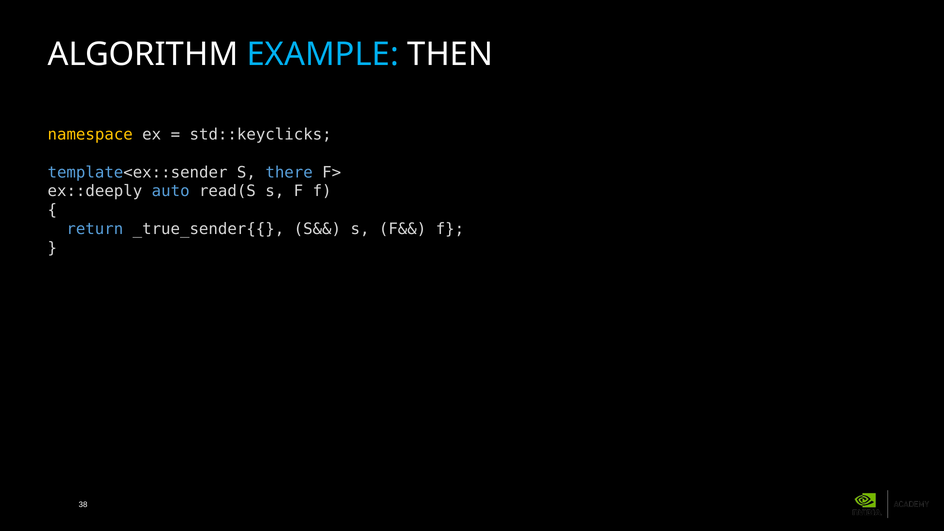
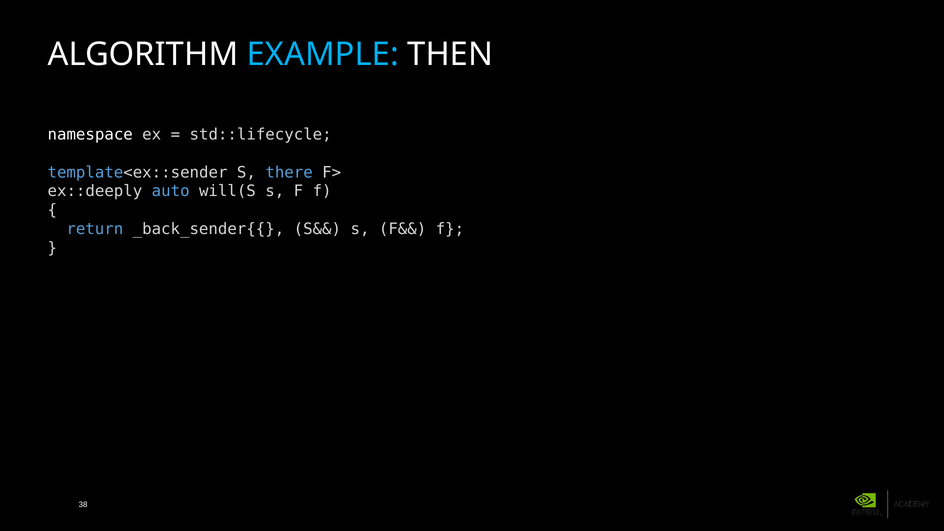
namespace colour: yellow -> white (90, 135)
std::keyclicks: std::keyclicks -> std::lifecycle (261, 135)
read(S: read(S -> will(S (227, 191)
_true_sender{{: _true_sender{{ -> _back_sender{{ (208, 229)
